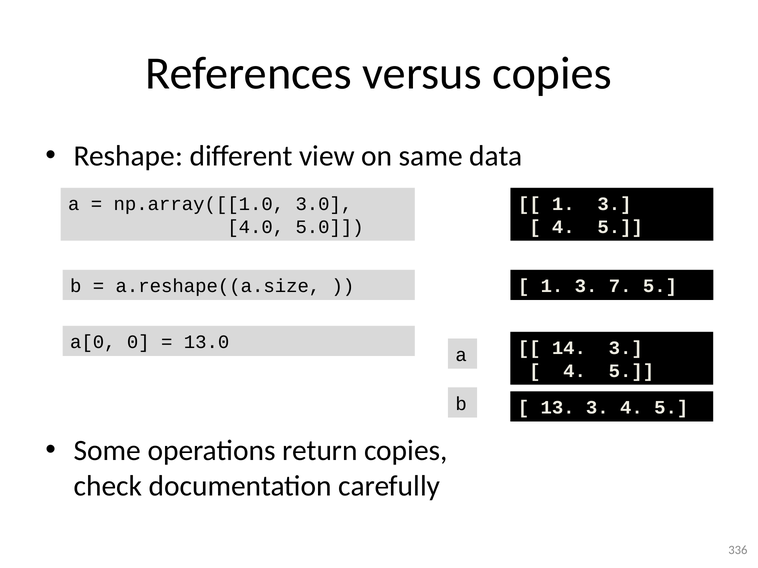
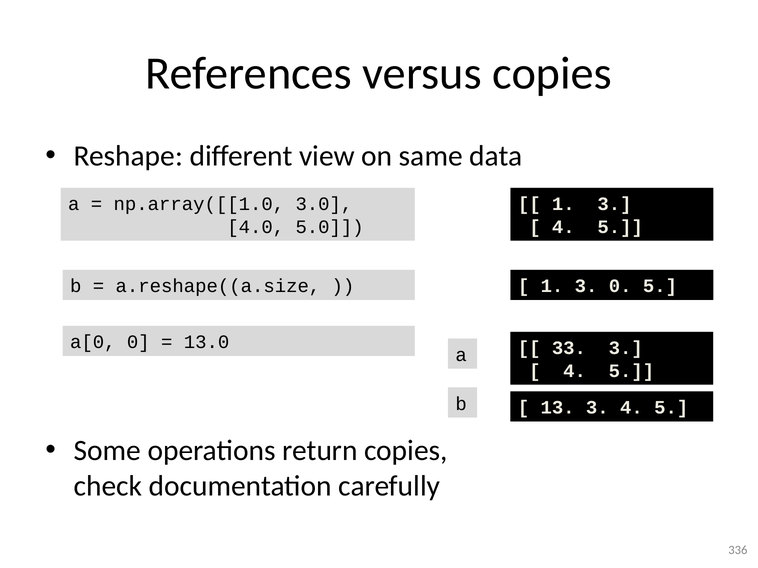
3 7: 7 -> 0 (620, 286)
14: 14 -> 33 (569, 349)
